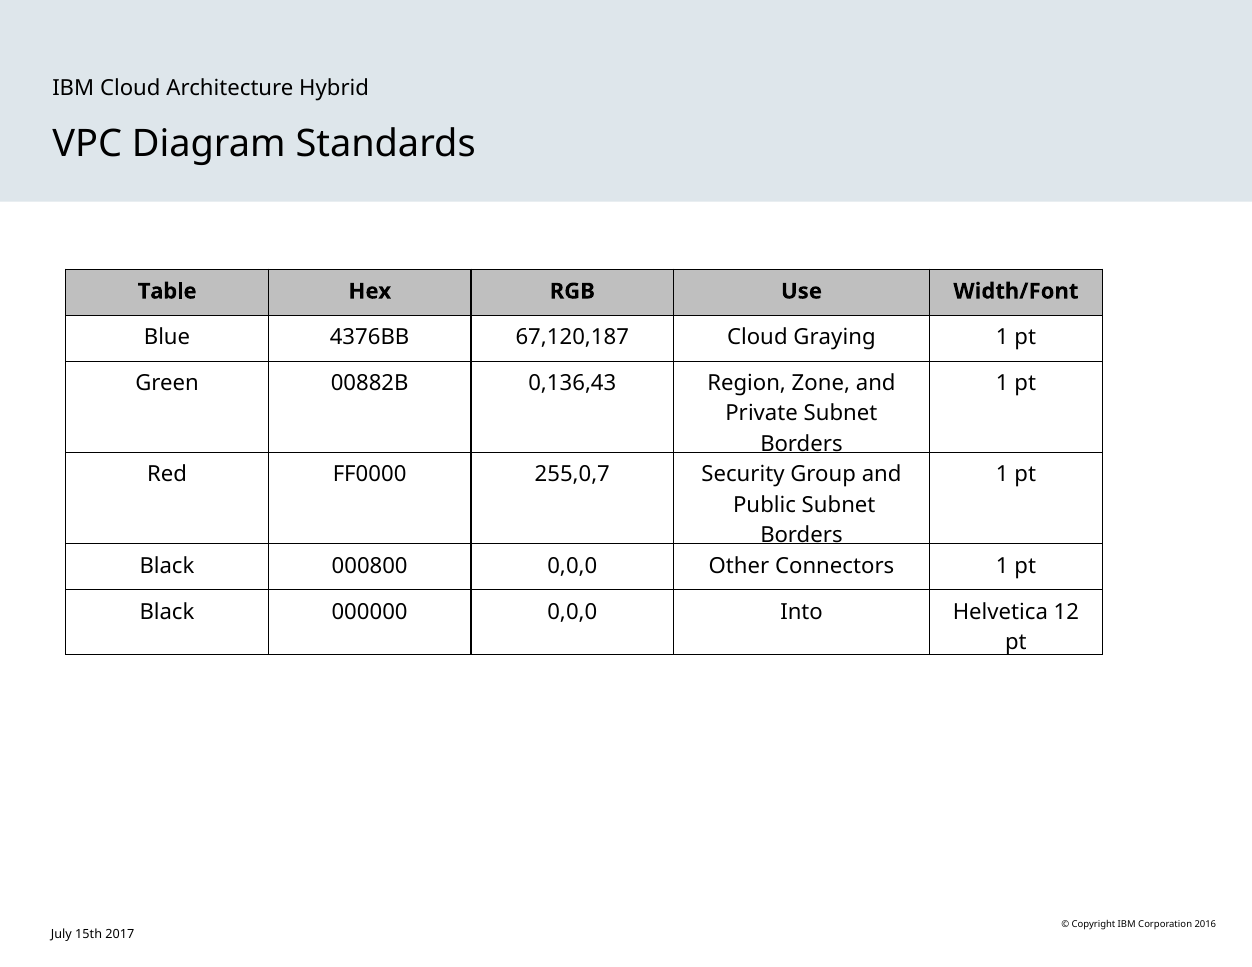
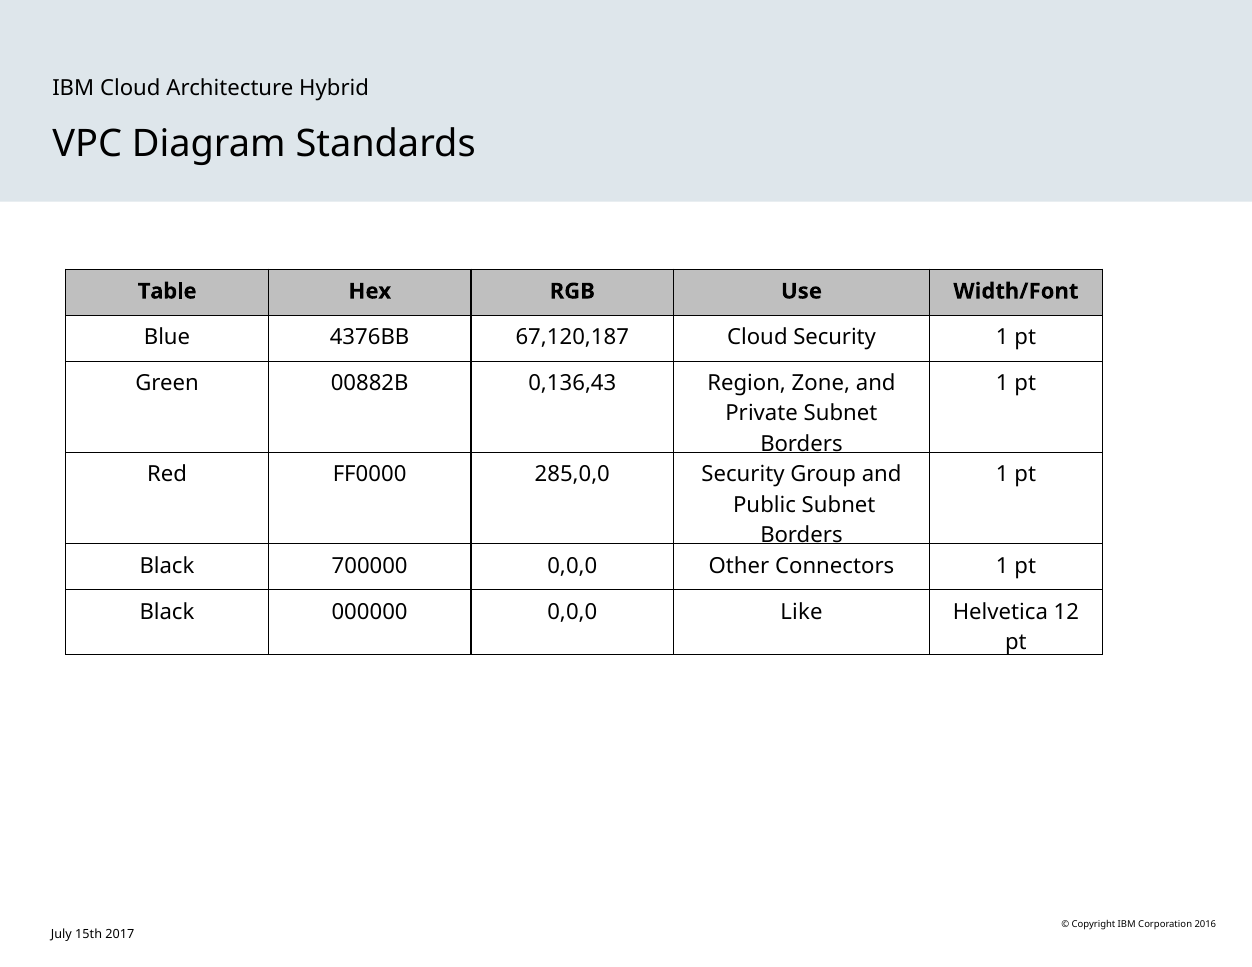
Cloud Graying: Graying -> Security (835, 338)
255,0,7: 255,0,7 -> 285,0,0 (572, 475)
000800: 000800 -> 700000 (370, 566)
Into: Into -> Like (801, 612)
